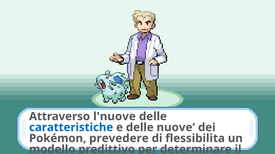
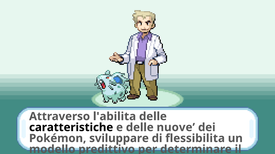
l'nuove: l'nuove -> l'abilita (115, 117)
caratteristiche colour: blue -> black (71, 128)
prevedere: prevedere -> sviluppare (119, 139)
